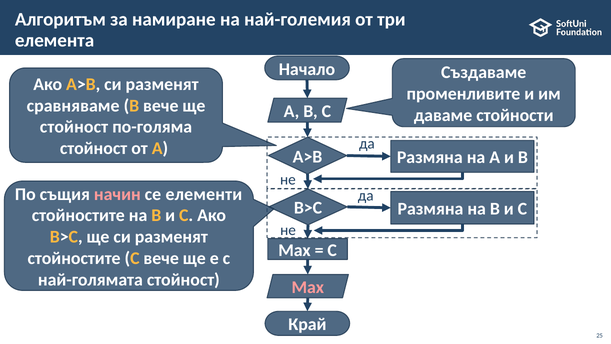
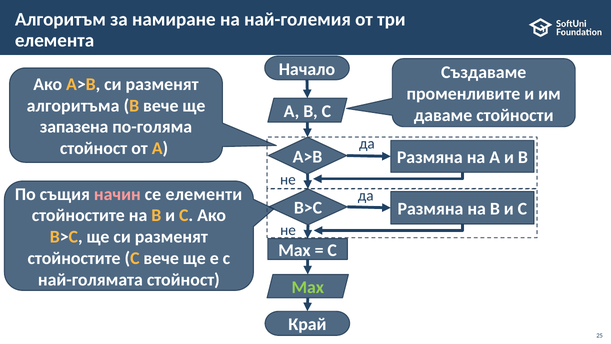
сравняваме: сравняваме -> алгоритъма (73, 106)
стойност: стойност -> запазена (74, 127)
Max colour: pink -> light green (308, 287)
